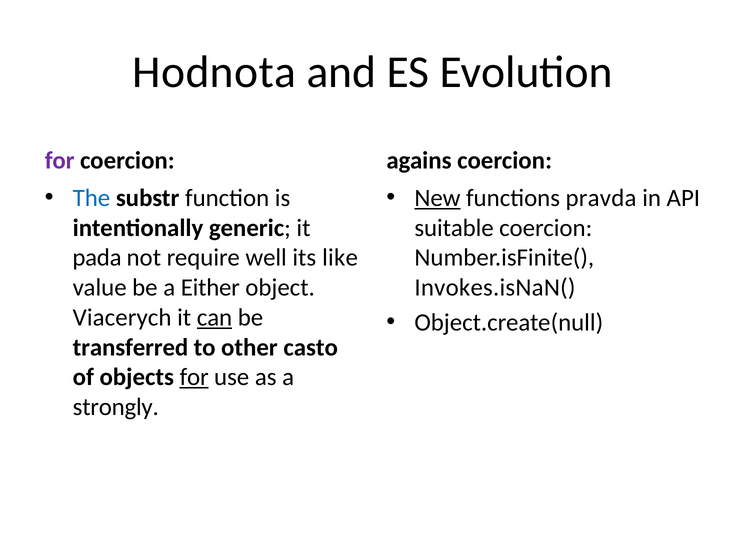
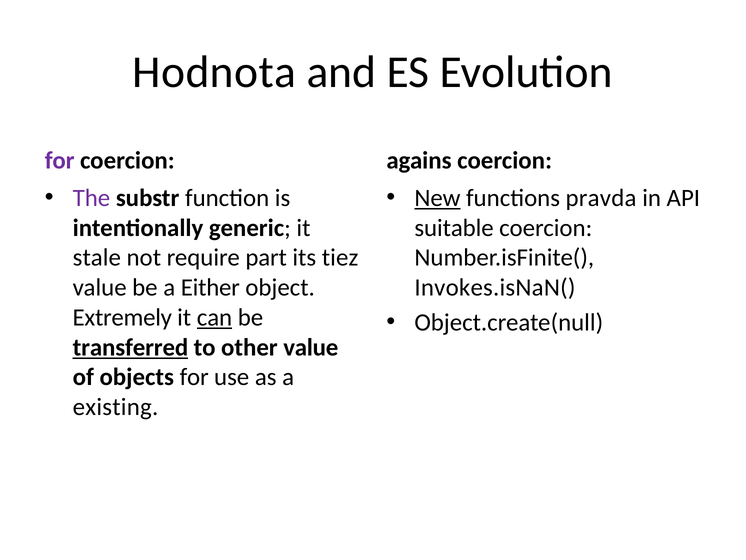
The colour: blue -> purple (91, 198)
pada: pada -> stale (97, 258)
well: well -> part (266, 258)
like: like -> tiez (340, 258)
Viacerych: Viacerych -> Extremely (122, 317)
transferred underline: none -> present (131, 347)
other casto: casto -> value (311, 347)
for underline: present -> none (194, 377)
strongly: strongly -> existing (116, 407)
